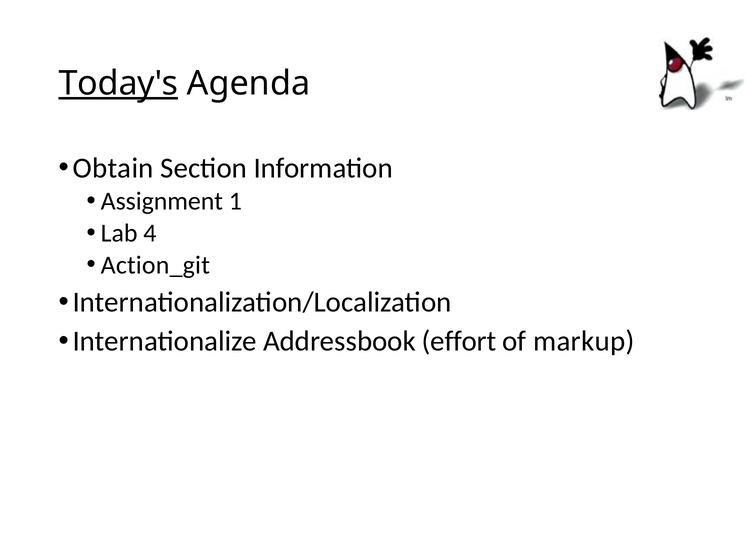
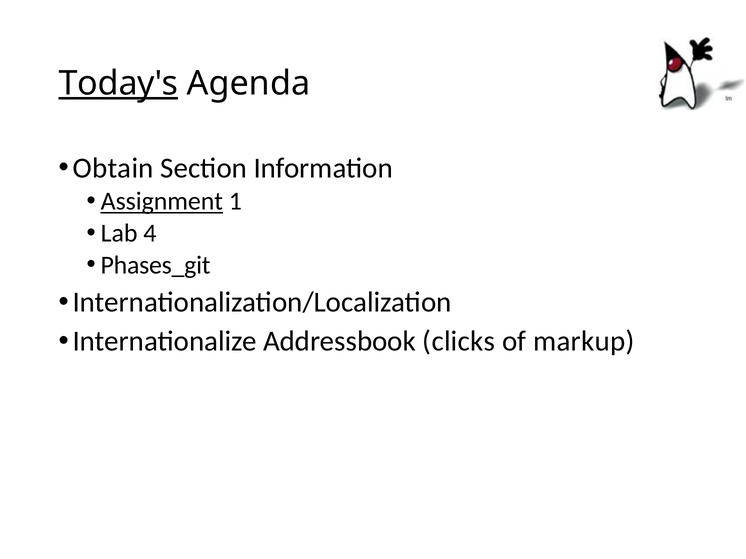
Assignment underline: none -> present (162, 202)
Action_git: Action_git -> Phases_git (156, 265)
effort: effort -> clicks (459, 342)
